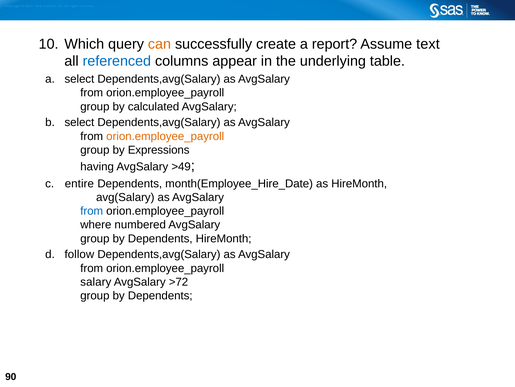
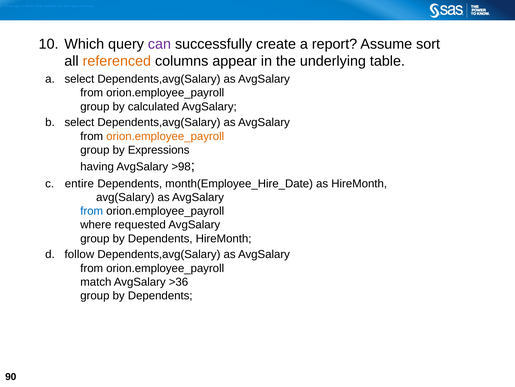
can colour: orange -> purple (159, 44)
text: text -> sort (428, 44)
referenced colour: blue -> orange (117, 61)
>49: >49 -> >98 (181, 166)
numbered: numbered -> requested (140, 224)
salary: salary -> match (96, 281)
>72: >72 -> >36 (179, 281)
